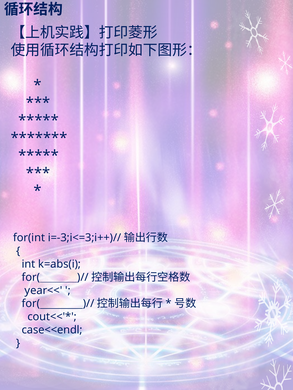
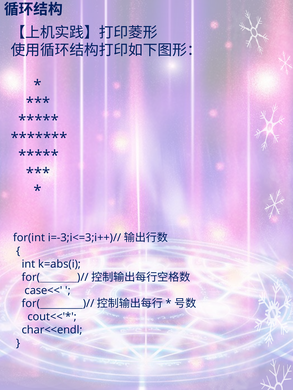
year<<: year<< -> case<< (43, 291)
case<<endl: case<<endl -> char<<endl (52, 330)
